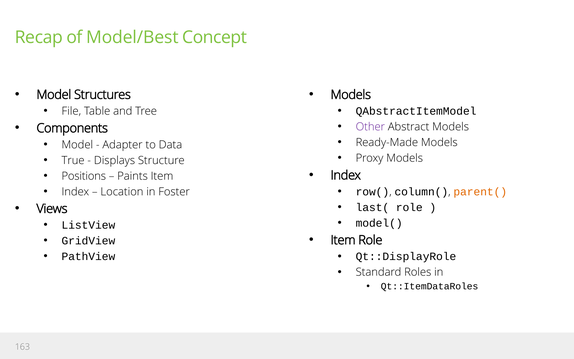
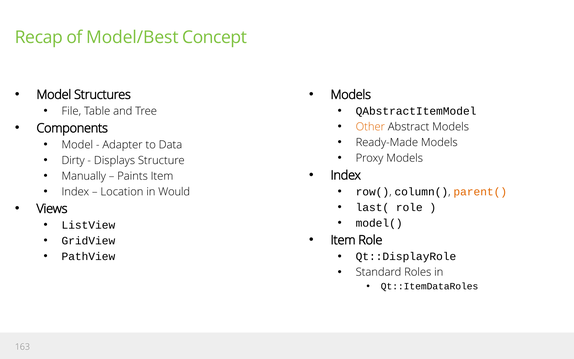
Other colour: purple -> orange (370, 127)
True: True -> Dirty (73, 160)
Positions: Positions -> Manually (84, 176)
Foster: Foster -> Would (174, 192)
